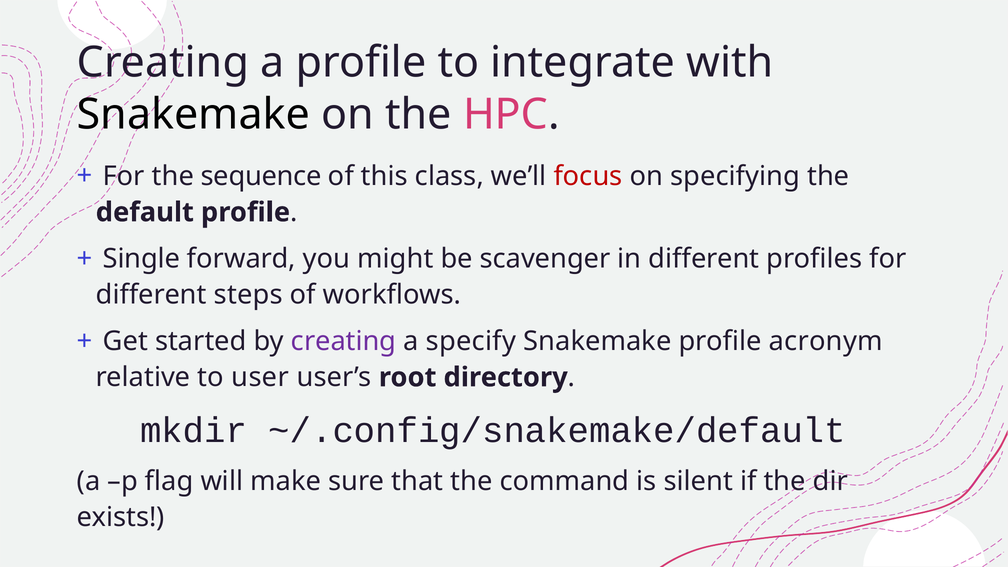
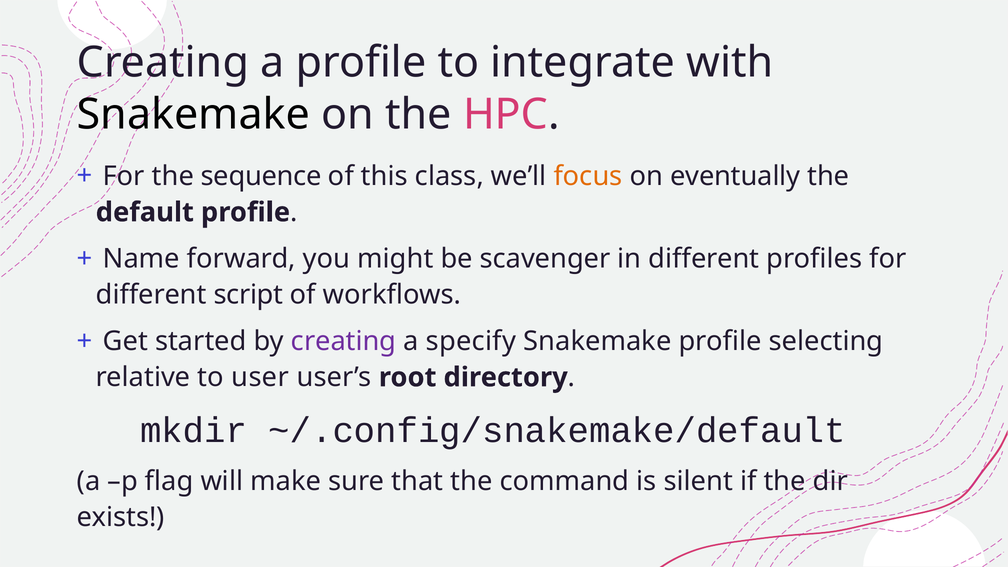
focus colour: red -> orange (588, 176)
specifying: specifying -> eventually (735, 176)
Single: Single -> Name (141, 259)
steps: steps -> script (248, 295)
acronym: acronym -> selecting (826, 341)
